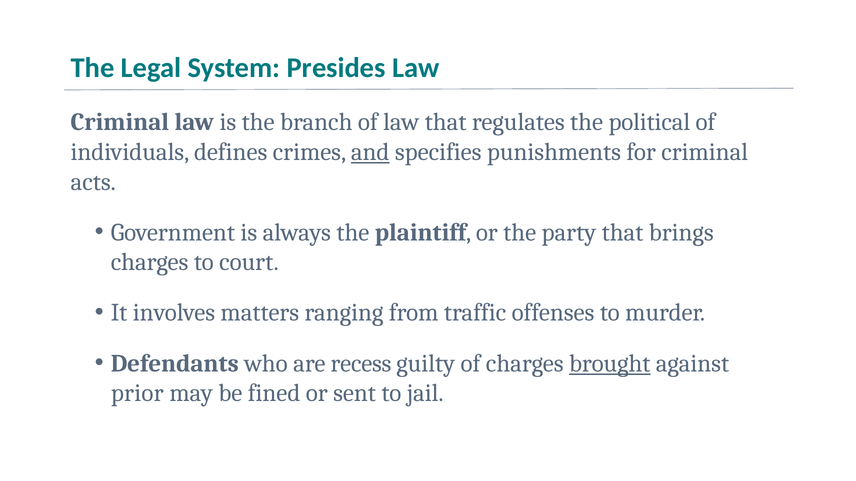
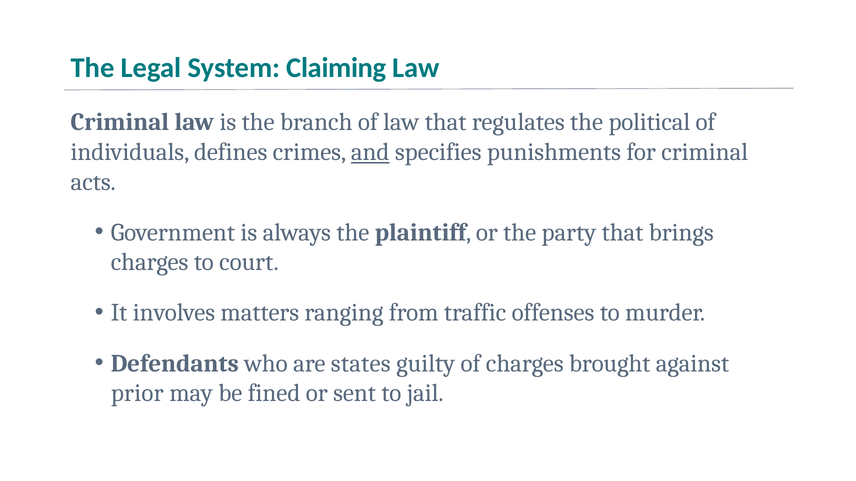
Presides: Presides -> Claiming (336, 68)
recess: recess -> states (361, 364)
brought underline: present -> none (610, 364)
